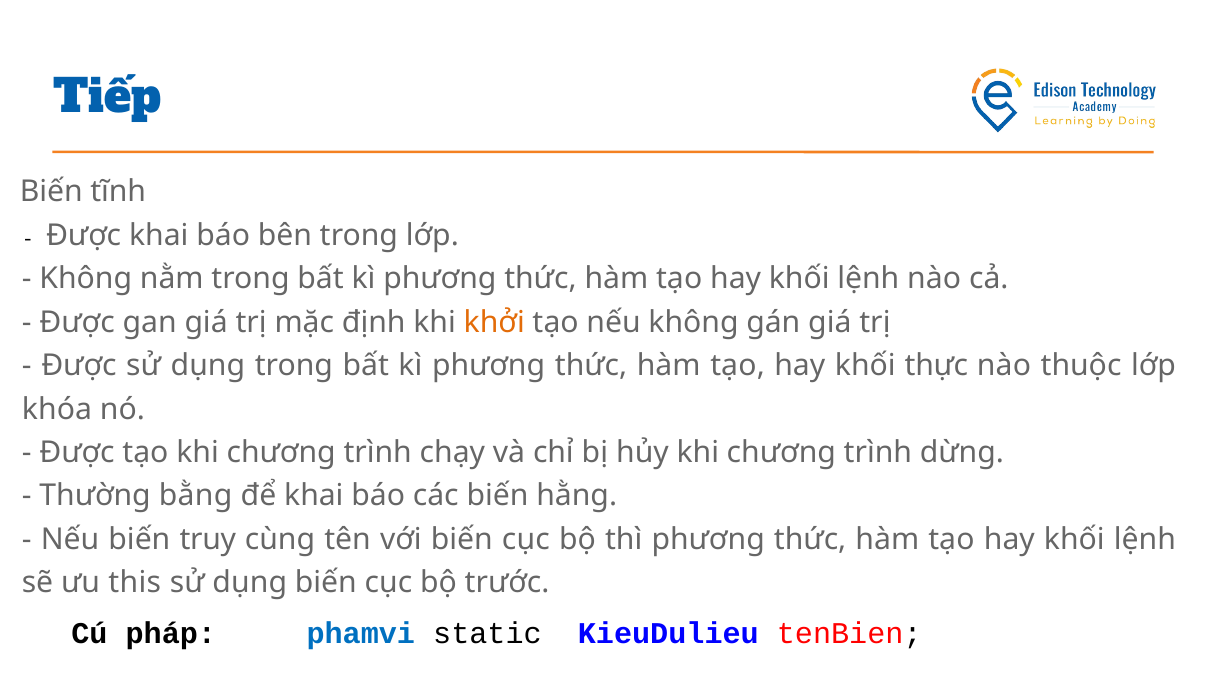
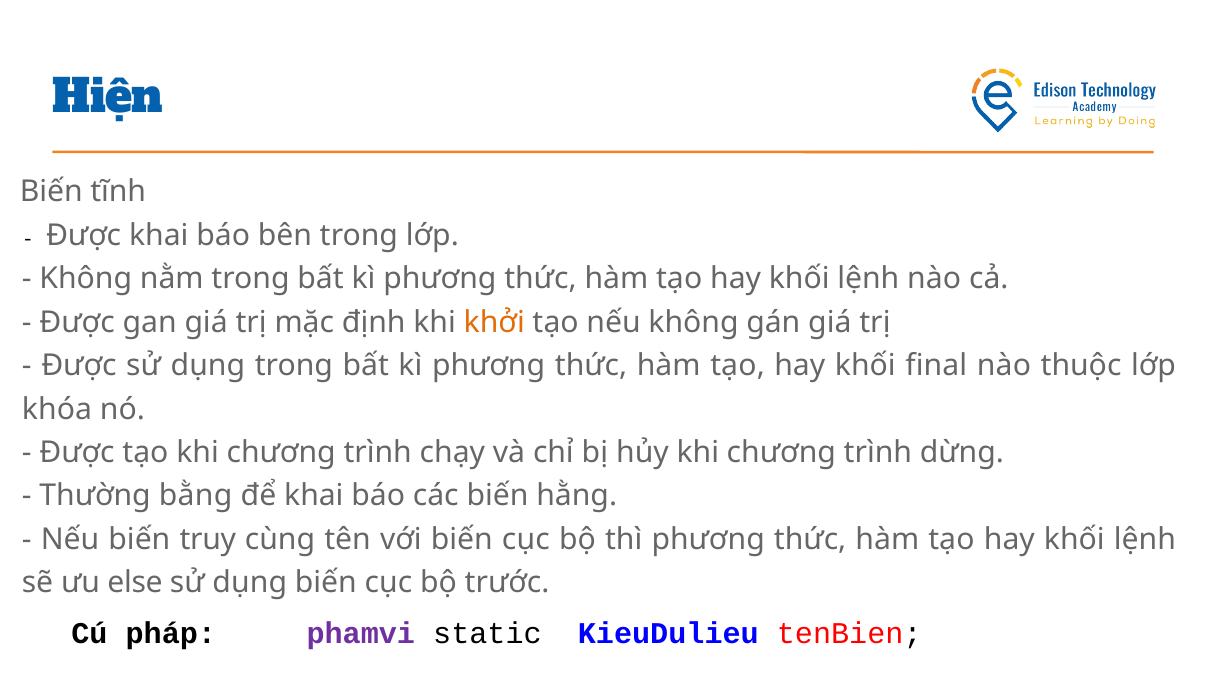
Tiếp: Tiếp -> Hiện (108, 98)
thực: thực -> final (936, 366)
this: this -> else (135, 583)
phamvi colour: blue -> purple (361, 634)
